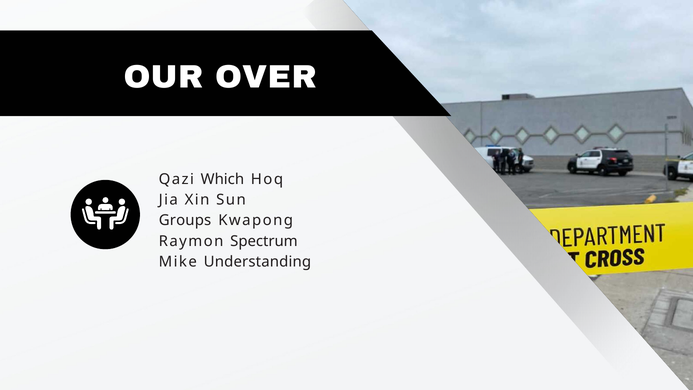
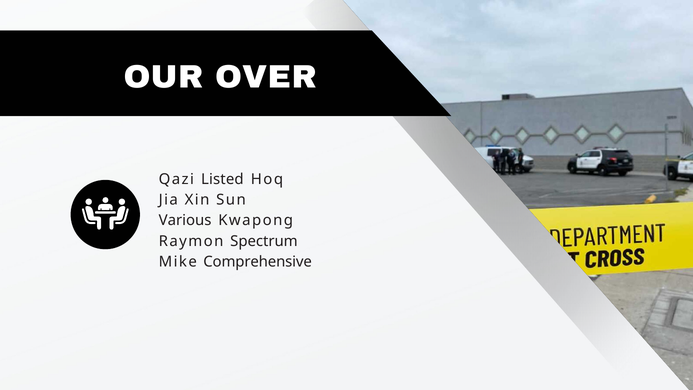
Which: Which -> Listed (222, 179)
Groups: Groups -> Various (185, 220)
Understanding: Understanding -> Comprehensive (258, 262)
